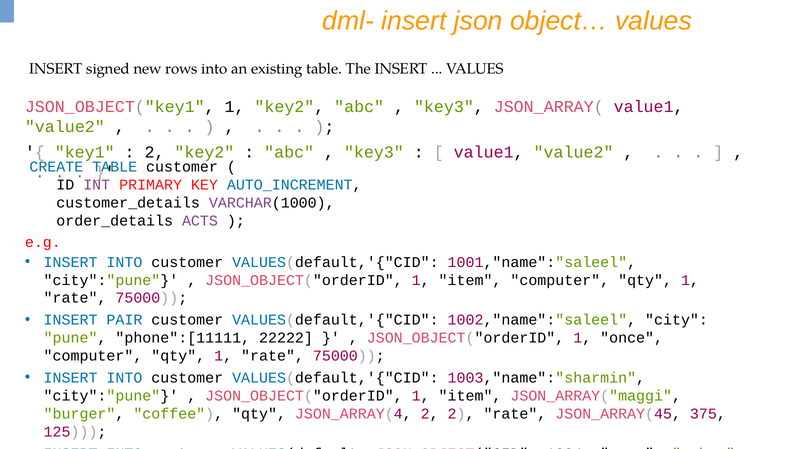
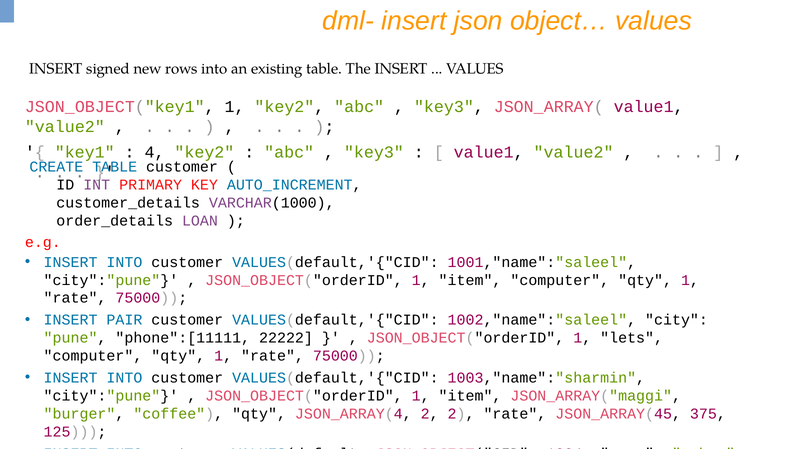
2: 2 -> 4 (155, 152)
ACTS: ACTS -> LOAN (200, 221)
once: once -> lets (632, 338)
